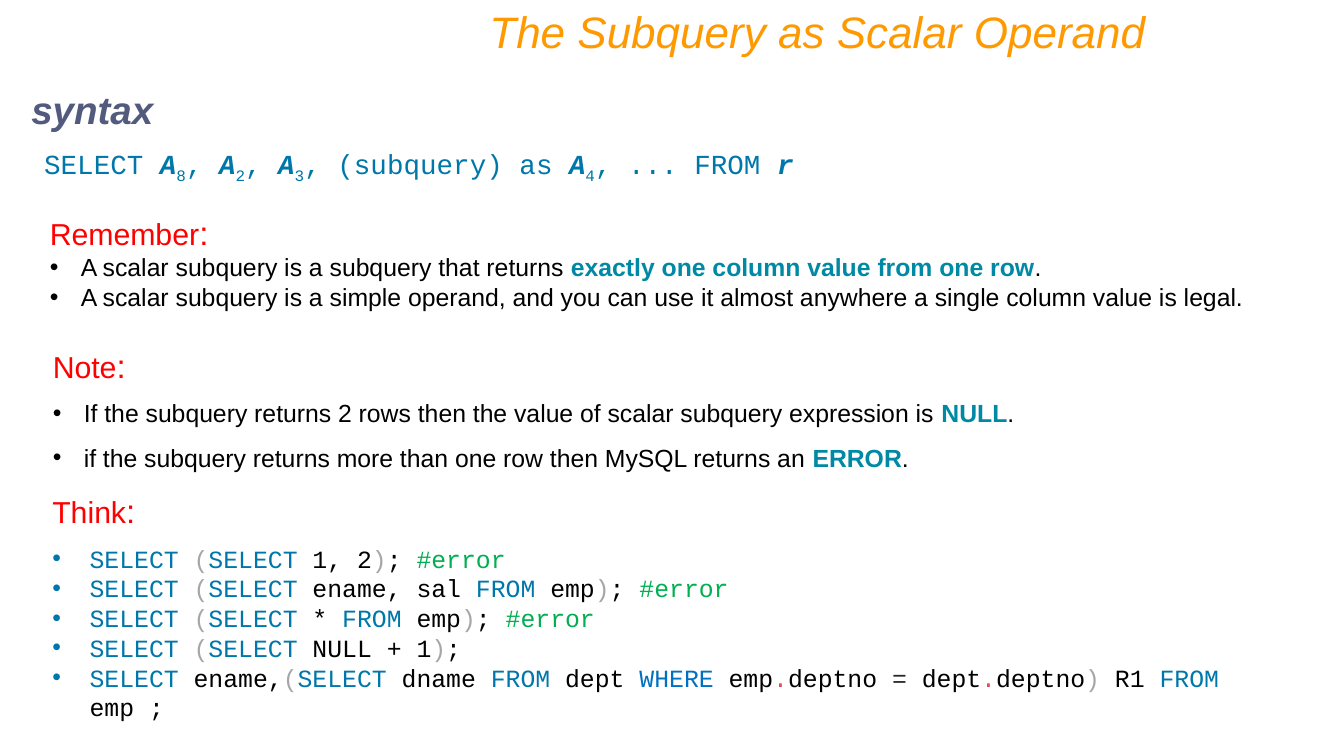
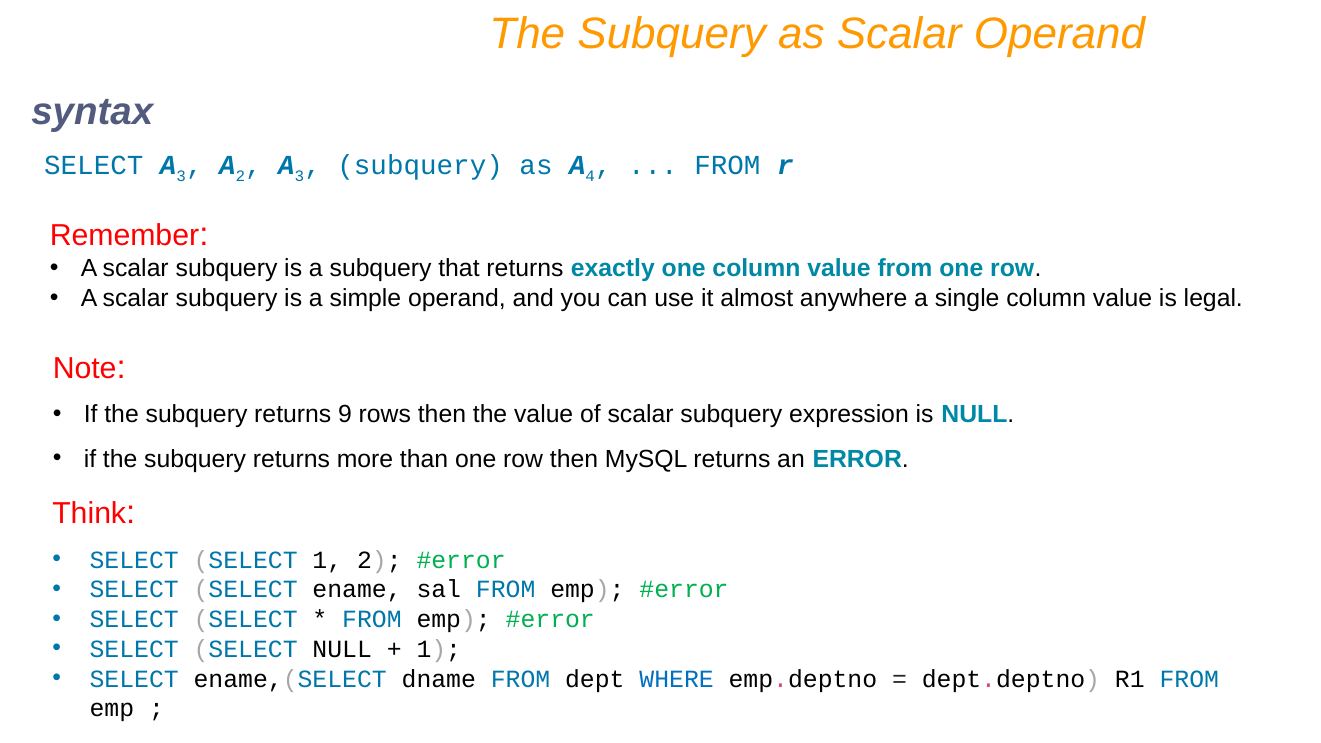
SELECT A 8: 8 -> 3 (181, 176)
returns 2: 2 -> 9 (345, 414)
